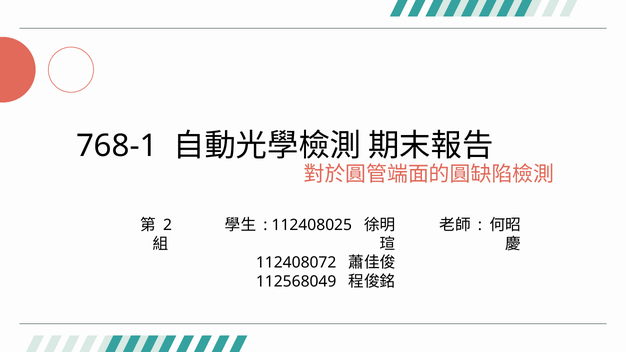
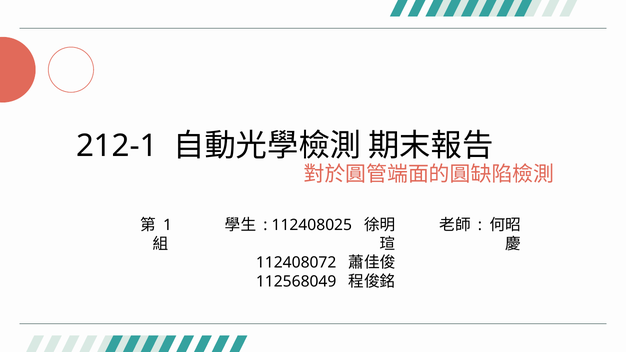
768-1: 768-1 -> 212-1 (117, 146)
2: 2 -> 1 (168, 225)
